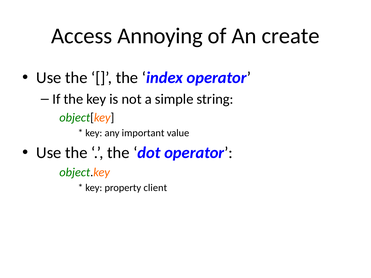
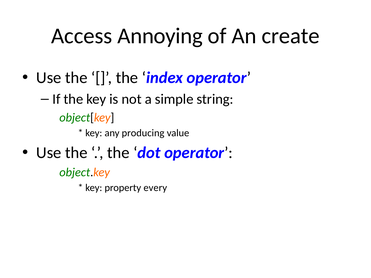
important: important -> producing (143, 133)
client: client -> every (155, 188)
